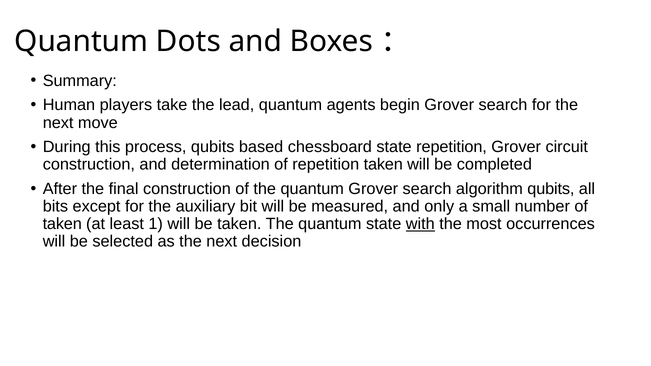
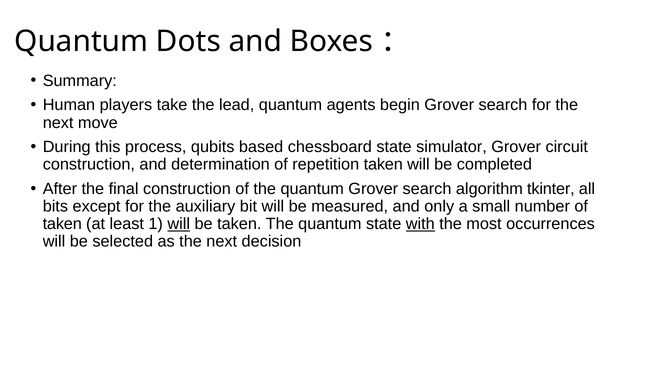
state repetition: repetition -> simulator (451, 147)
algorithm qubits: qubits -> tkinter (551, 189)
will underline: none -> present (179, 224)
